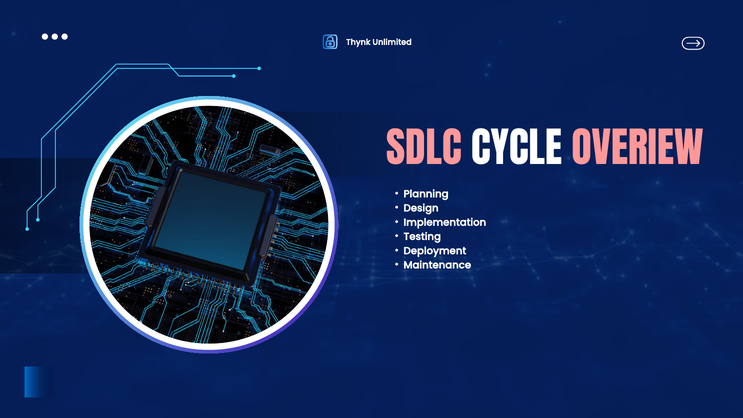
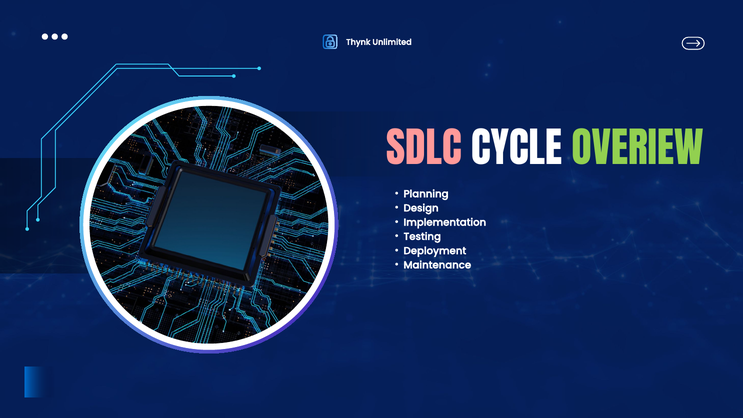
OVERIEW colour: pink -> light green (638, 151)
